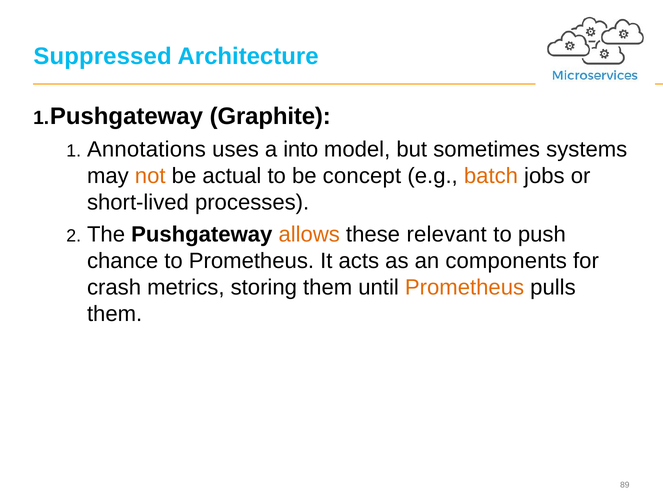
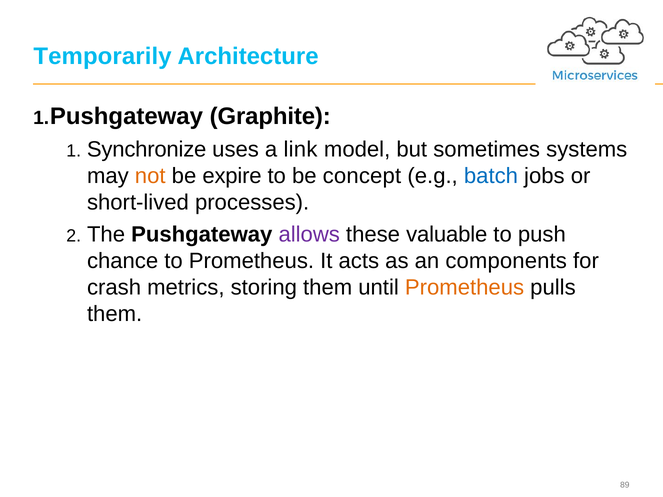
Suppressed: Suppressed -> Temporarily (103, 57)
Annotations: Annotations -> Synchronize (147, 149)
into: into -> link (301, 149)
actual: actual -> expire (232, 176)
batch colour: orange -> blue (491, 176)
allows colour: orange -> purple (309, 235)
relevant: relevant -> valuable (447, 235)
